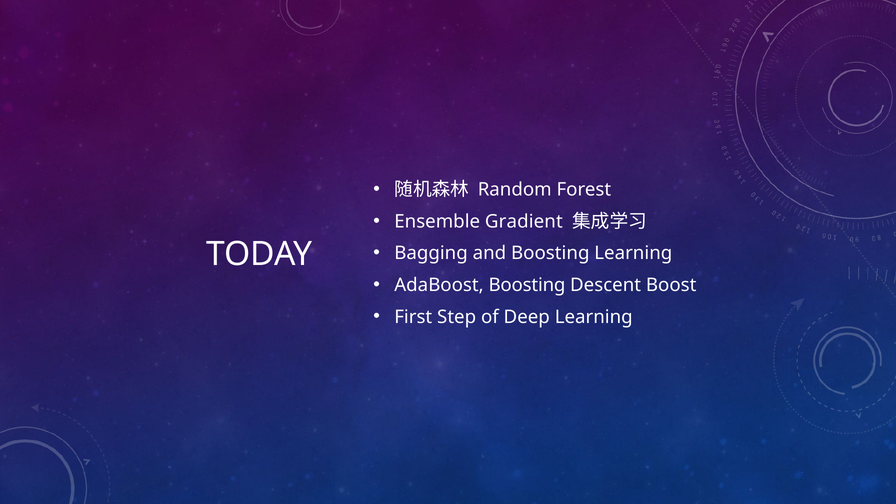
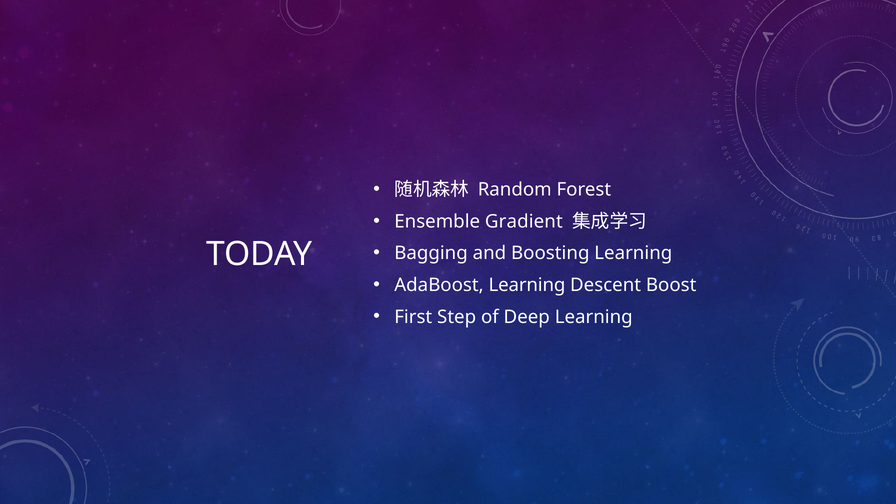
AdaBoost Boosting: Boosting -> Learning (527, 285)
